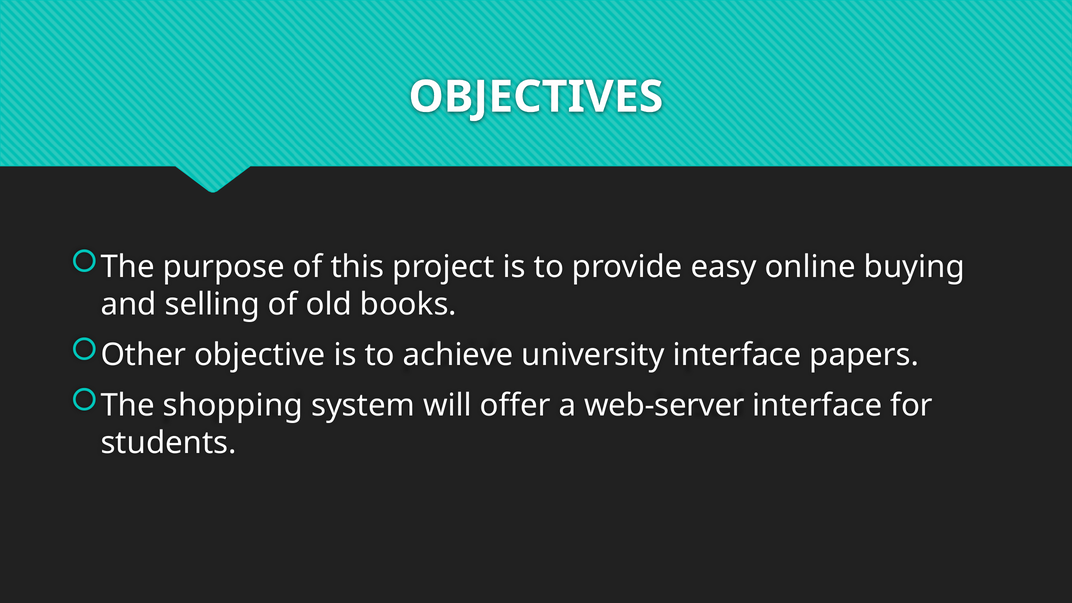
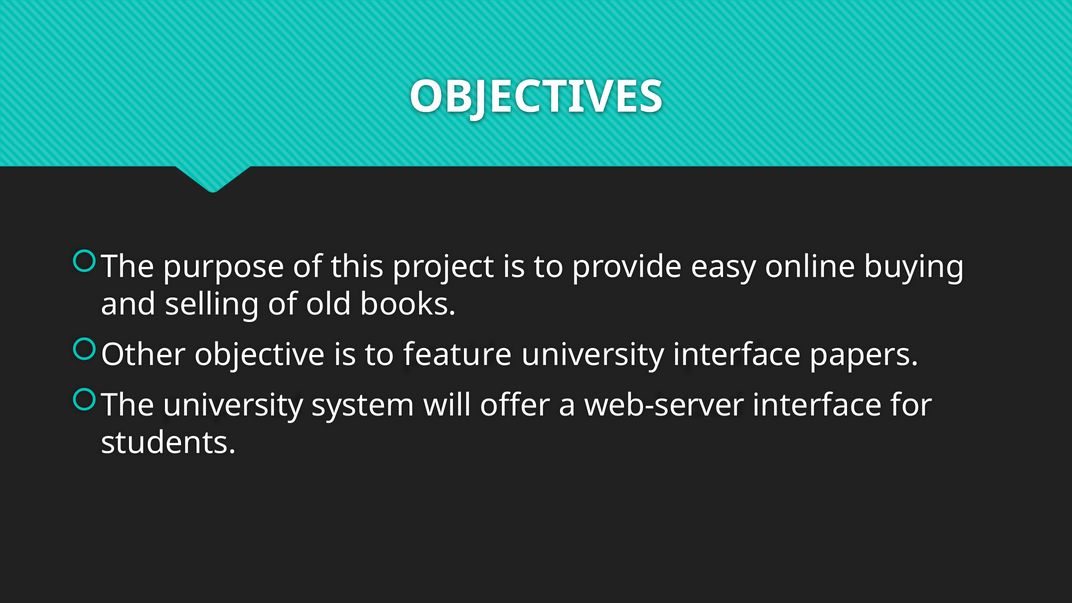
achieve: achieve -> feature (458, 355)
The shopping: shopping -> university (233, 406)
